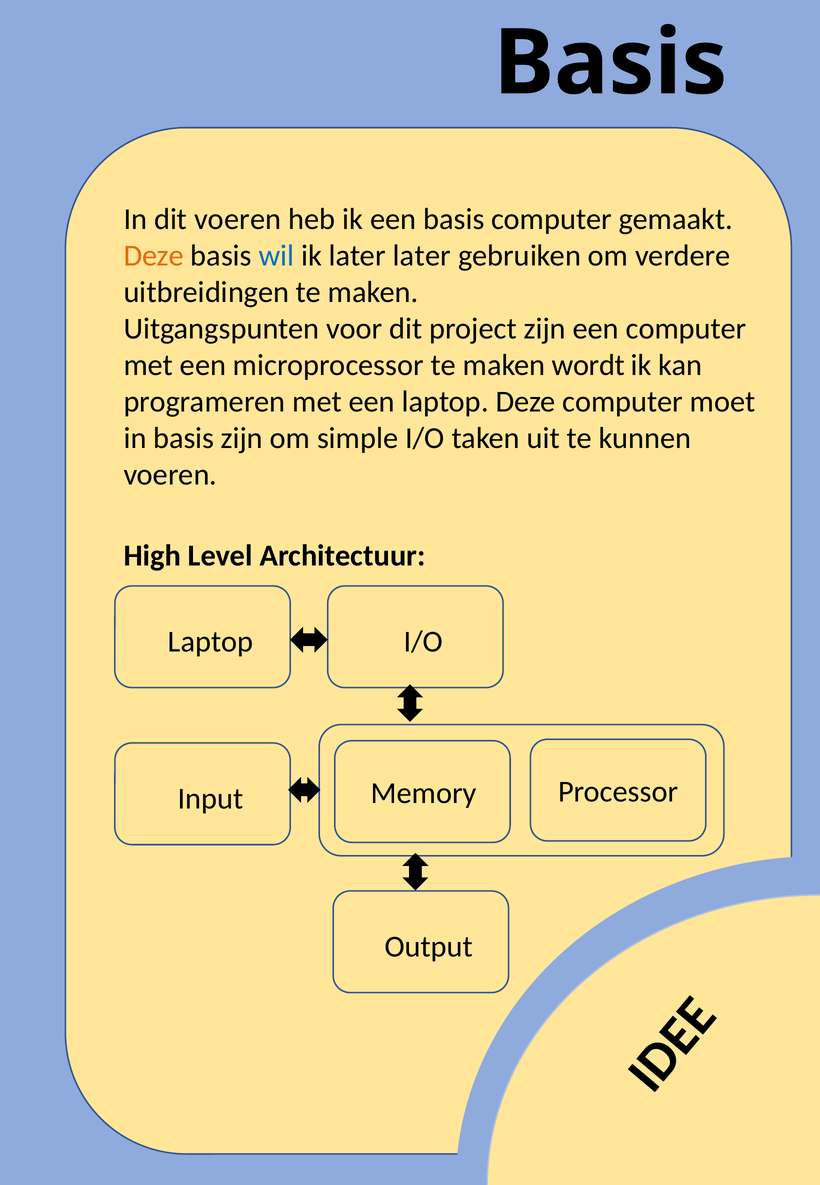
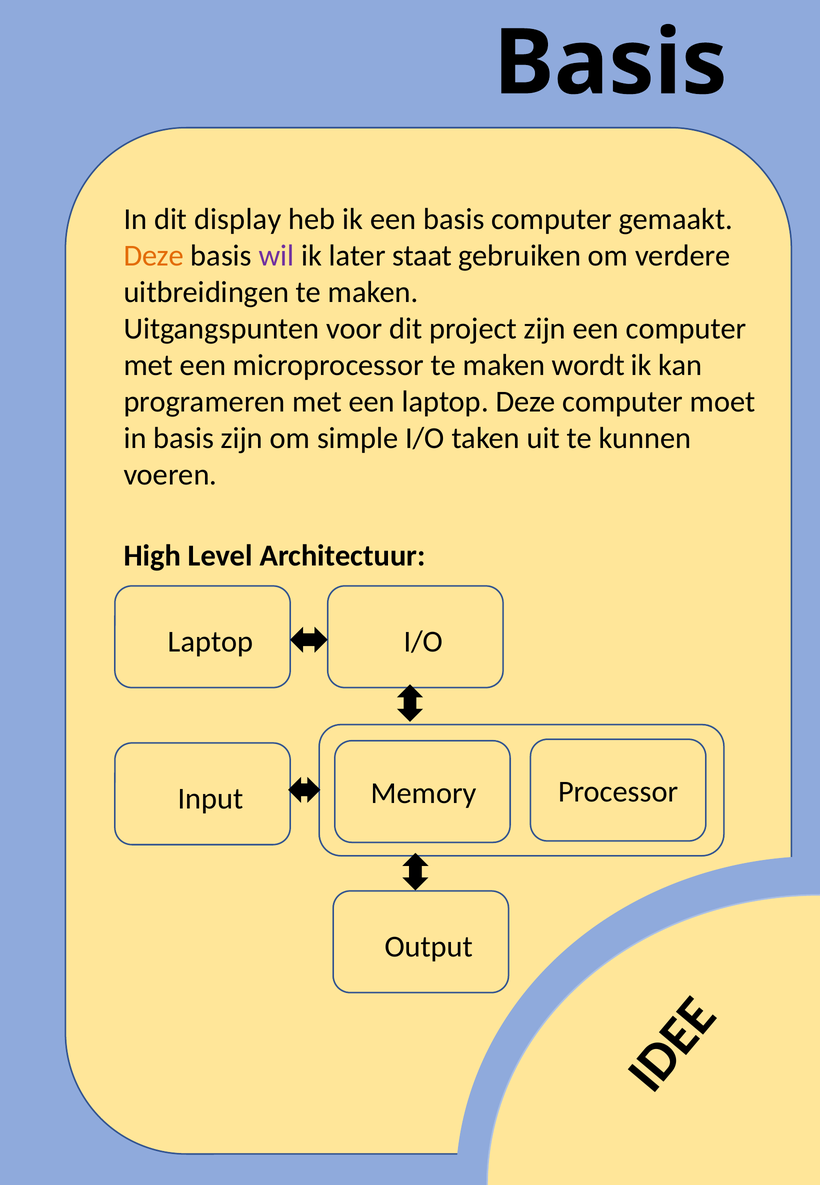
dit voeren: voeren -> display (238, 219)
wil colour: blue -> purple (276, 256)
later later: later -> staat (422, 256)
